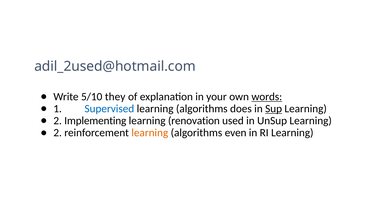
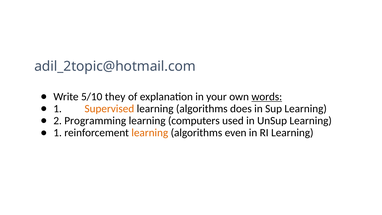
adil_2used@hotmail.com: adil_2used@hotmail.com -> adil_2topic@hotmail.com (115, 66)
Supervised colour: blue -> orange (109, 109)
Sup underline: present -> none (274, 109)
Implementing: Implementing -> Programming (95, 121)
renovation: renovation -> computers (194, 121)
2: 2 -> 1 (58, 133)
